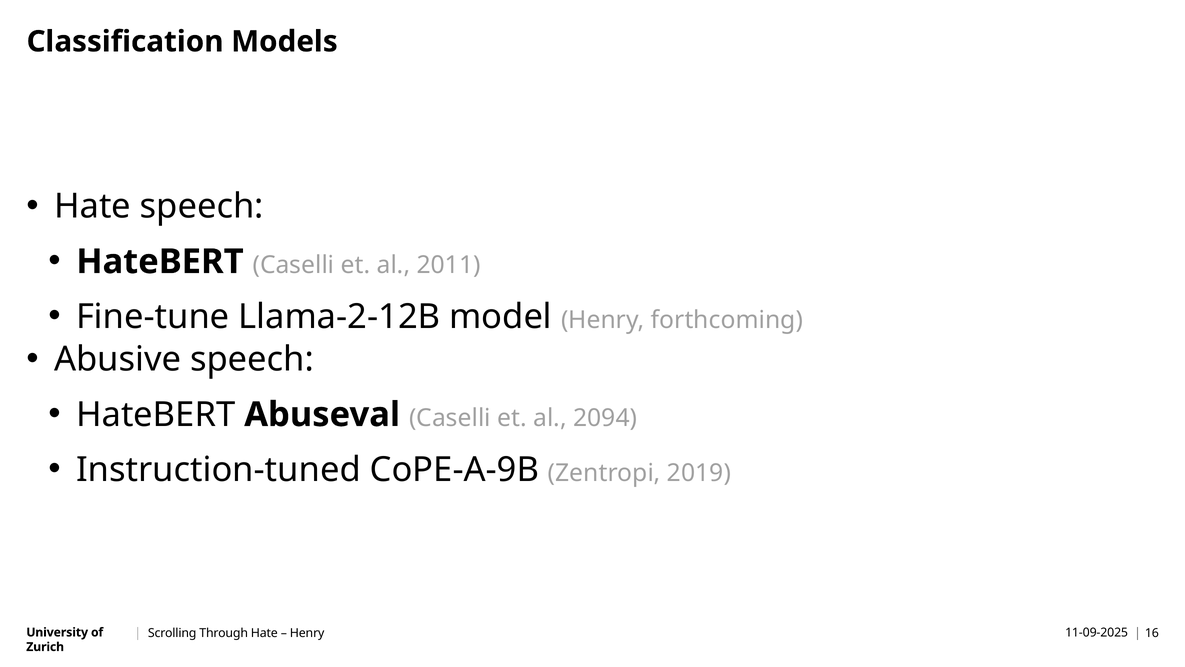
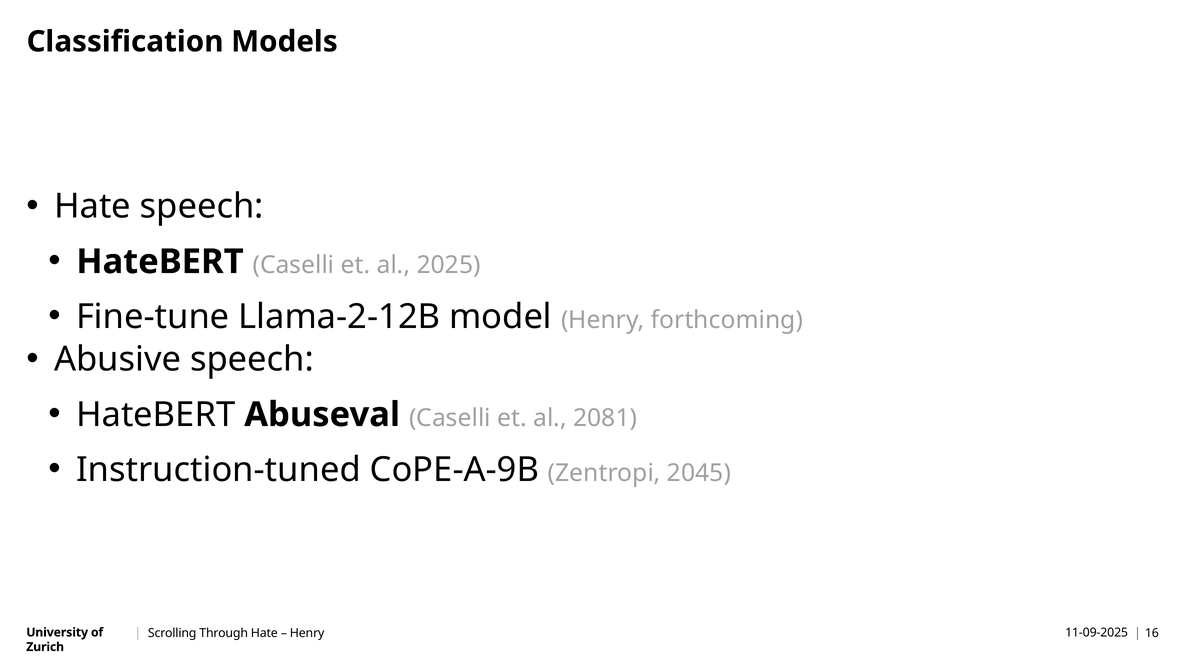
2011: 2011 -> 2025 (449, 265)
2094: 2094 -> 2081 (605, 418)
2019: 2019 -> 2045 (699, 473)
